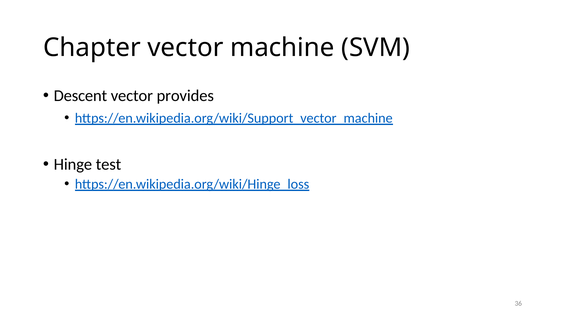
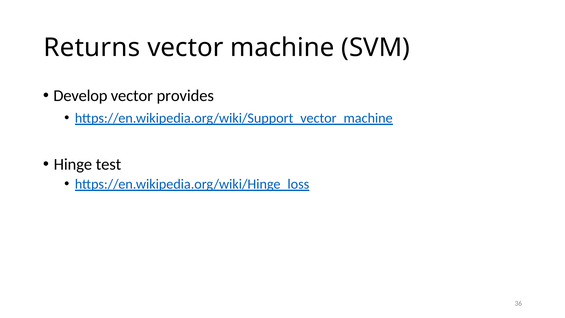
Chapter: Chapter -> Returns (92, 47)
Descent: Descent -> Develop (80, 96)
